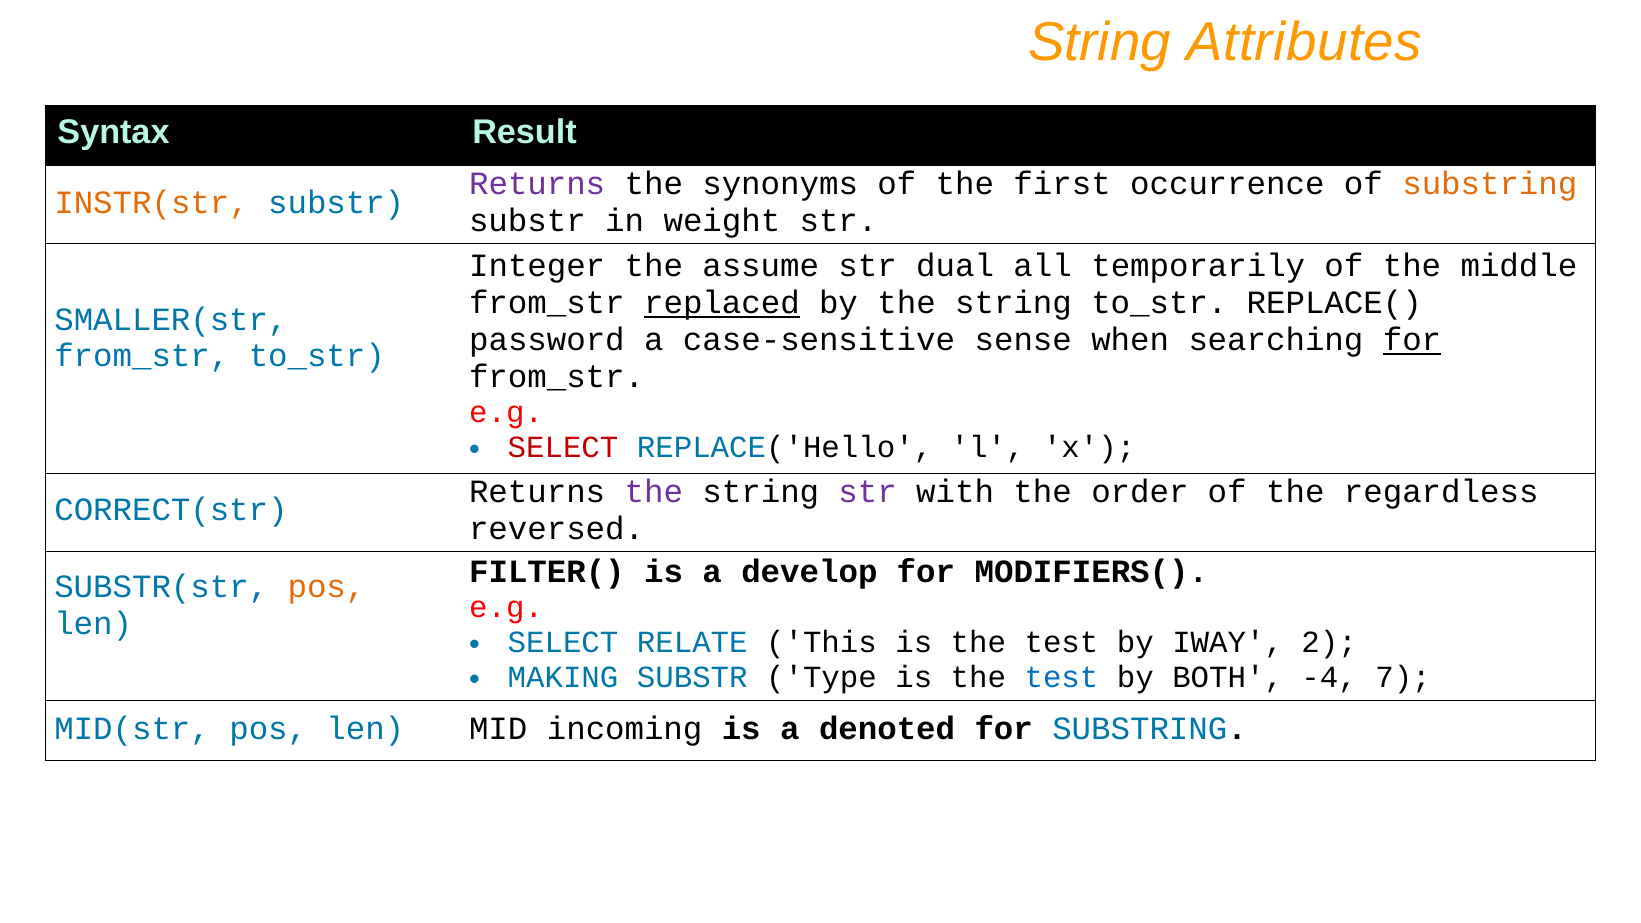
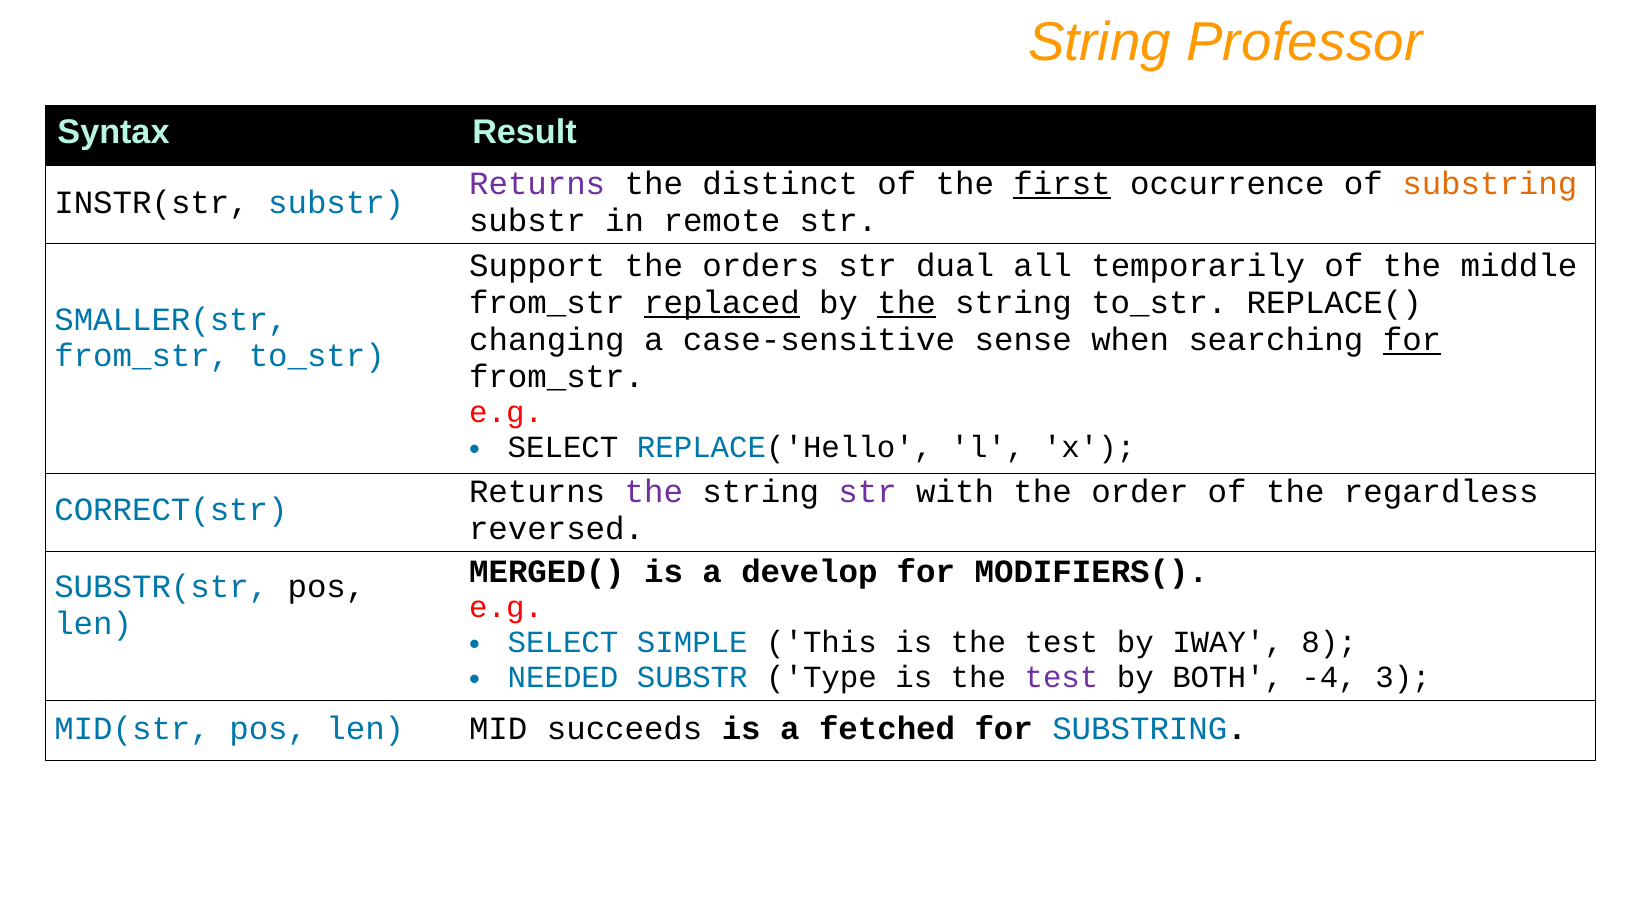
Attributes: Attributes -> Professor (1304, 43)
synonyms: synonyms -> distinct (780, 184)
first underline: none -> present (1062, 184)
INSTR(str colour: orange -> black (152, 202)
weight: weight -> remote (722, 221)
Integer: Integer -> Support (537, 266)
assume: assume -> orders (761, 266)
the underline: none -> present (907, 303)
password: password -> changing (547, 340)
SELECT colour: red -> black (563, 447)
FILTER(: FILTER( -> MERGED( (547, 572)
pos colour: orange -> black (326, 587)
RELATE: RELATE -> SIMPLE (692, 642)
2: 2 -> 8 (1329, 642)
MAKING: MAKING -> NEEDED (563, 677)
test colour: blue -> purple (1061, 677)
7: 7 -> 3 (1403, 677)
incoming: incoming -> succeeds (625, 729)
denoted: denoted -> fetched (887, 729)
